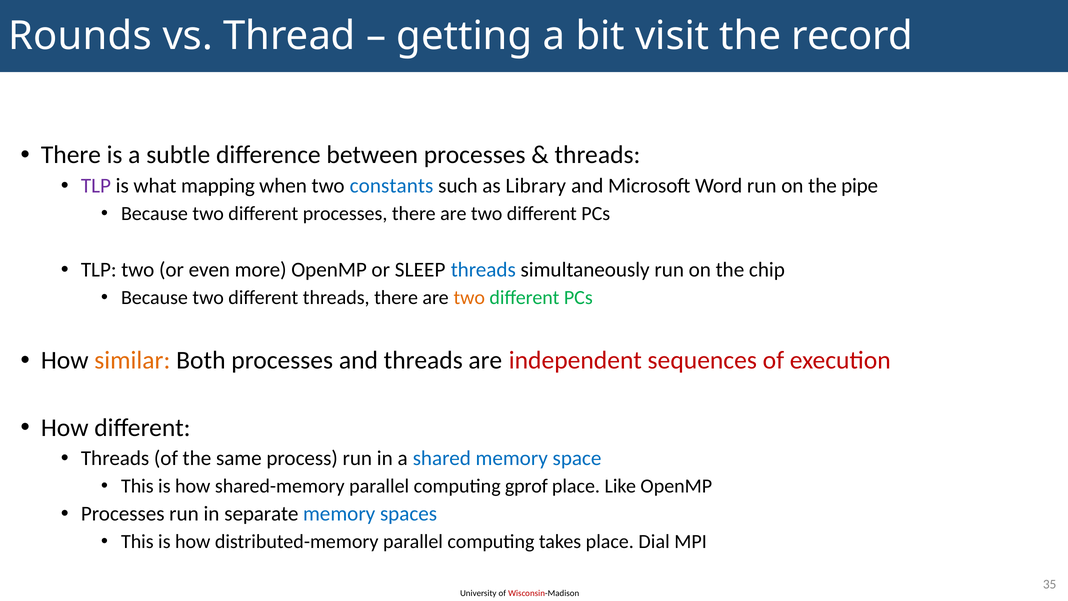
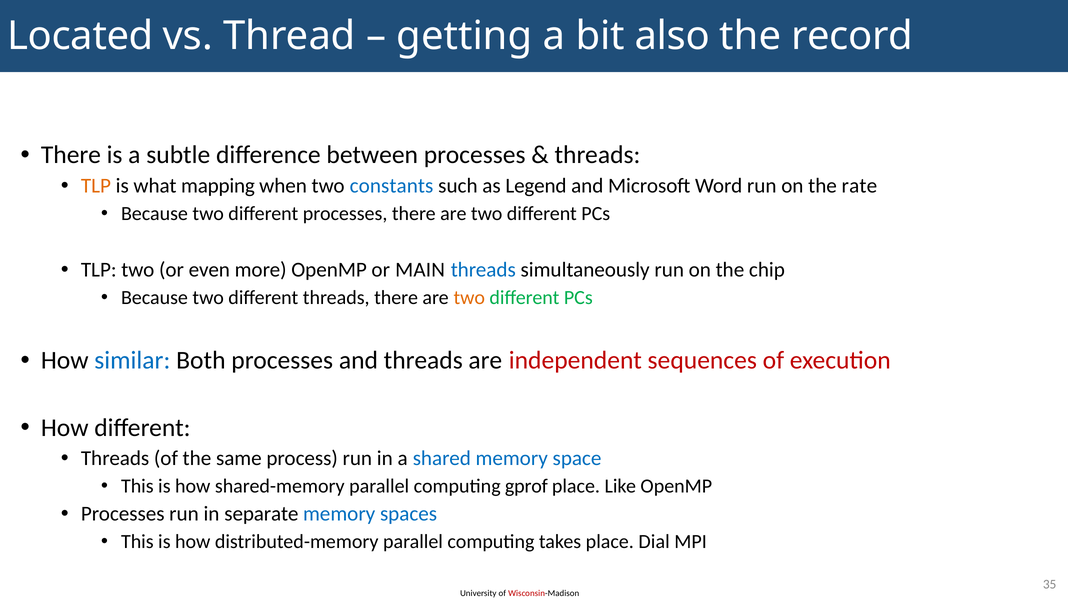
Rounds: Rounds -> Located (80, 36)
visit: visit -> also (672, 36)
TLP colour: purple -> orange (96, 186)
Library: Library -> Legend (536, 186)
pipe: pipe -> rate (859, 186)
SLEEP: SLEEP -> MAIN (420, 270)
similar colour: orange -> blue (132, 360)
